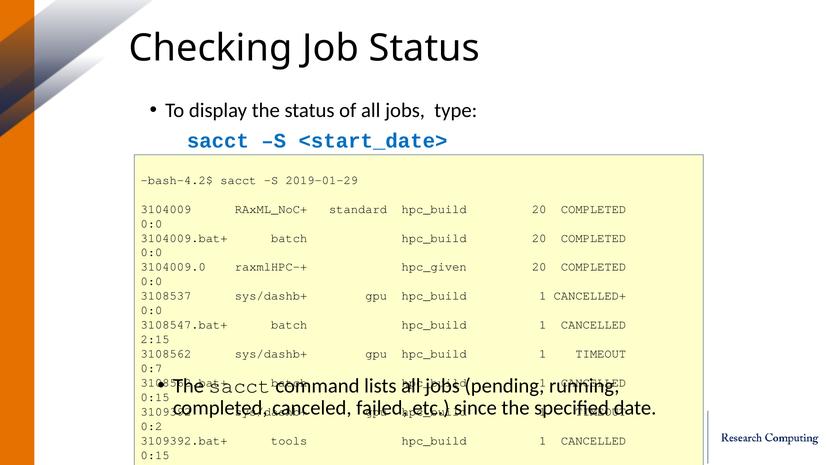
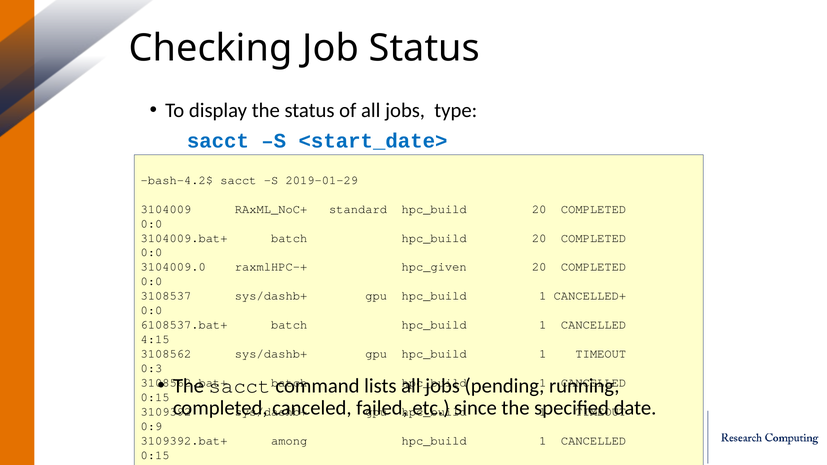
3108547.bat+: 3108547.bat+ -> 6108537.bat+ (184, 325)
2:15: 2:15 -> 4:15 (155, 339)
0:7: 0:7 -> 0:3 (151, 368)
0:2: 0:2 -> 0:9 (151, 426)
tools: tools -> among (289, 441)
